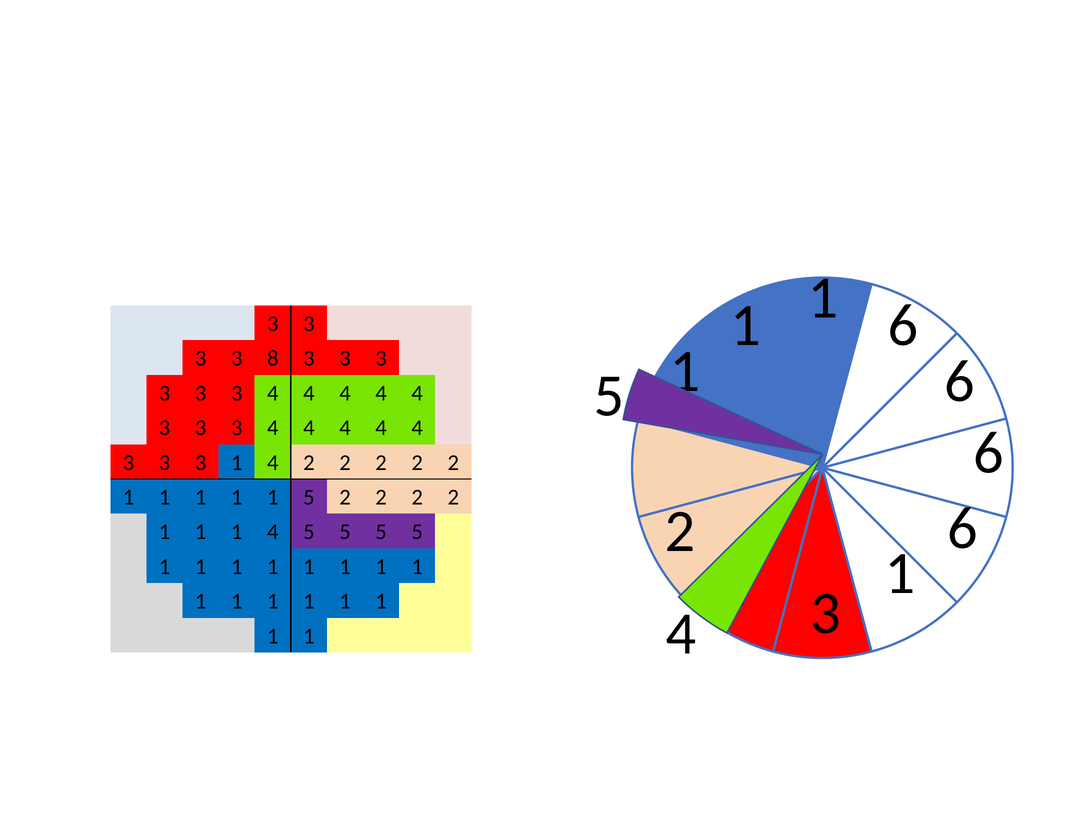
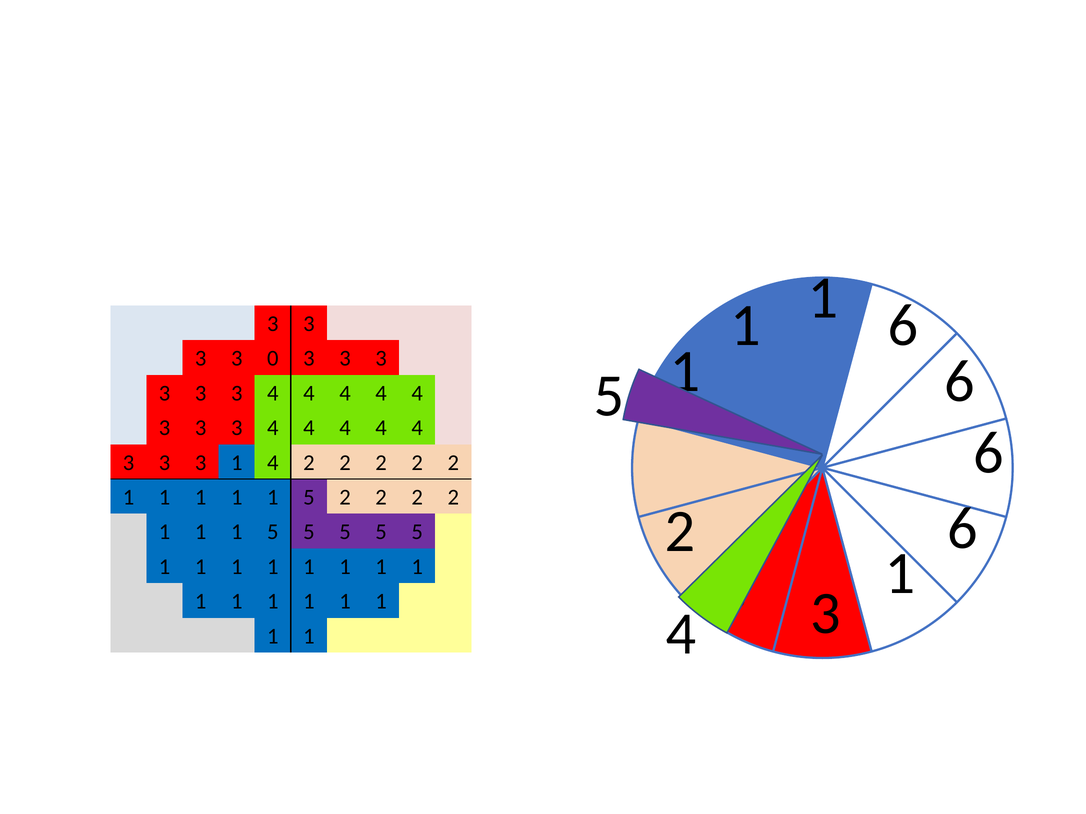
8: 8 -> 0 (273, 359)
4: 4 -> 5 (273, 532)
